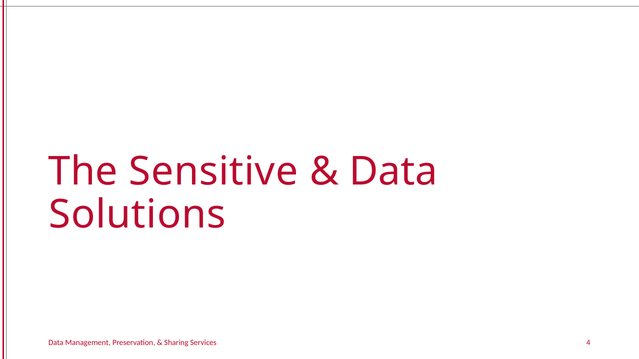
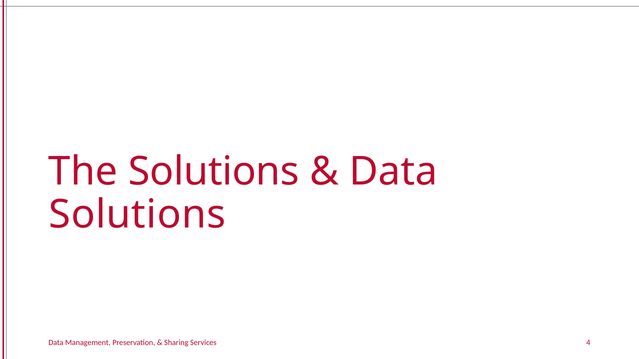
The Sensitive: Sensitive -> Solutions (214, 172)
